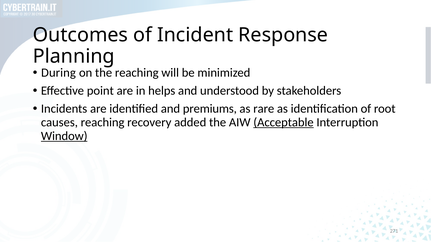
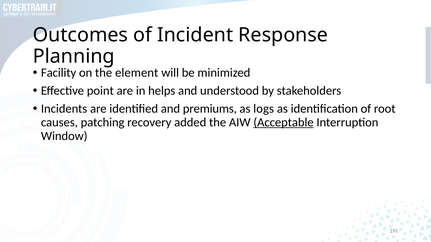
During: During -> Facility (59, 73)
the reaching: reaching -> element (137, 73)
rare: rare -> logs (264, 109)
causes reaching: reaching -> patching (103, 123)
Window underline: present -> none (64, 136)
